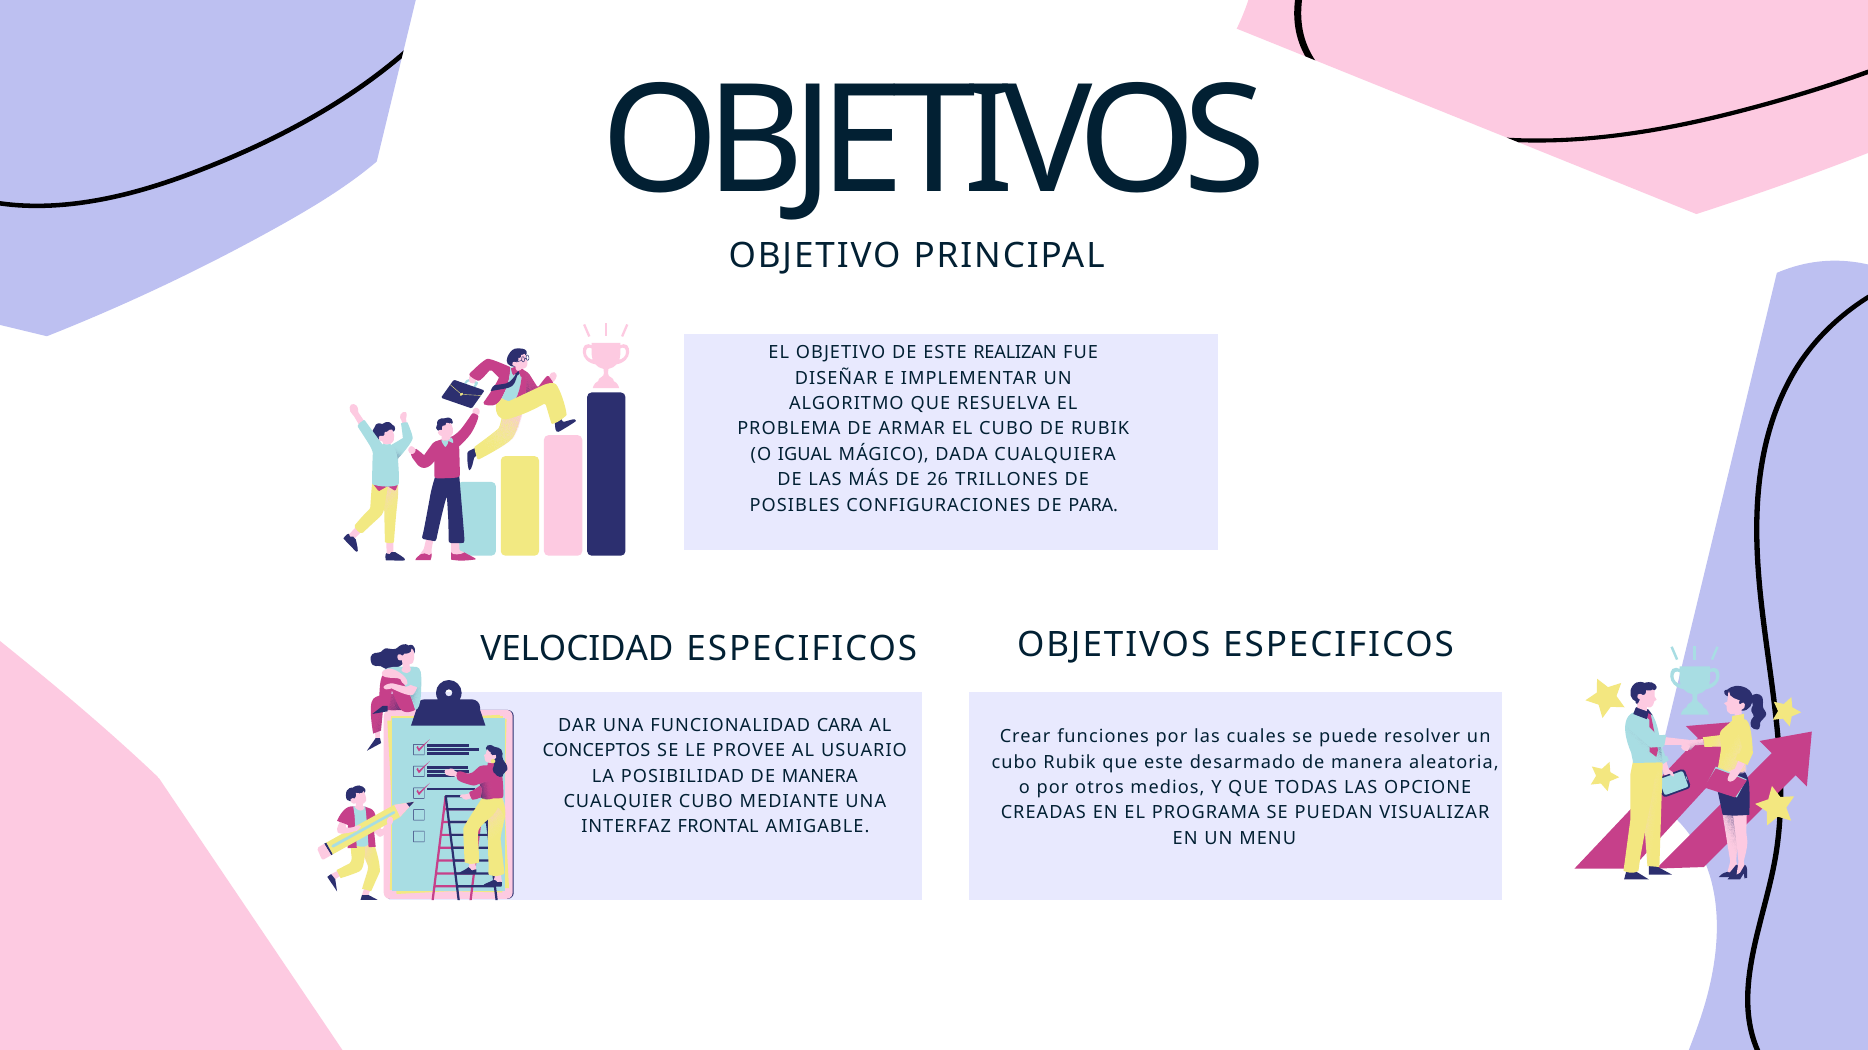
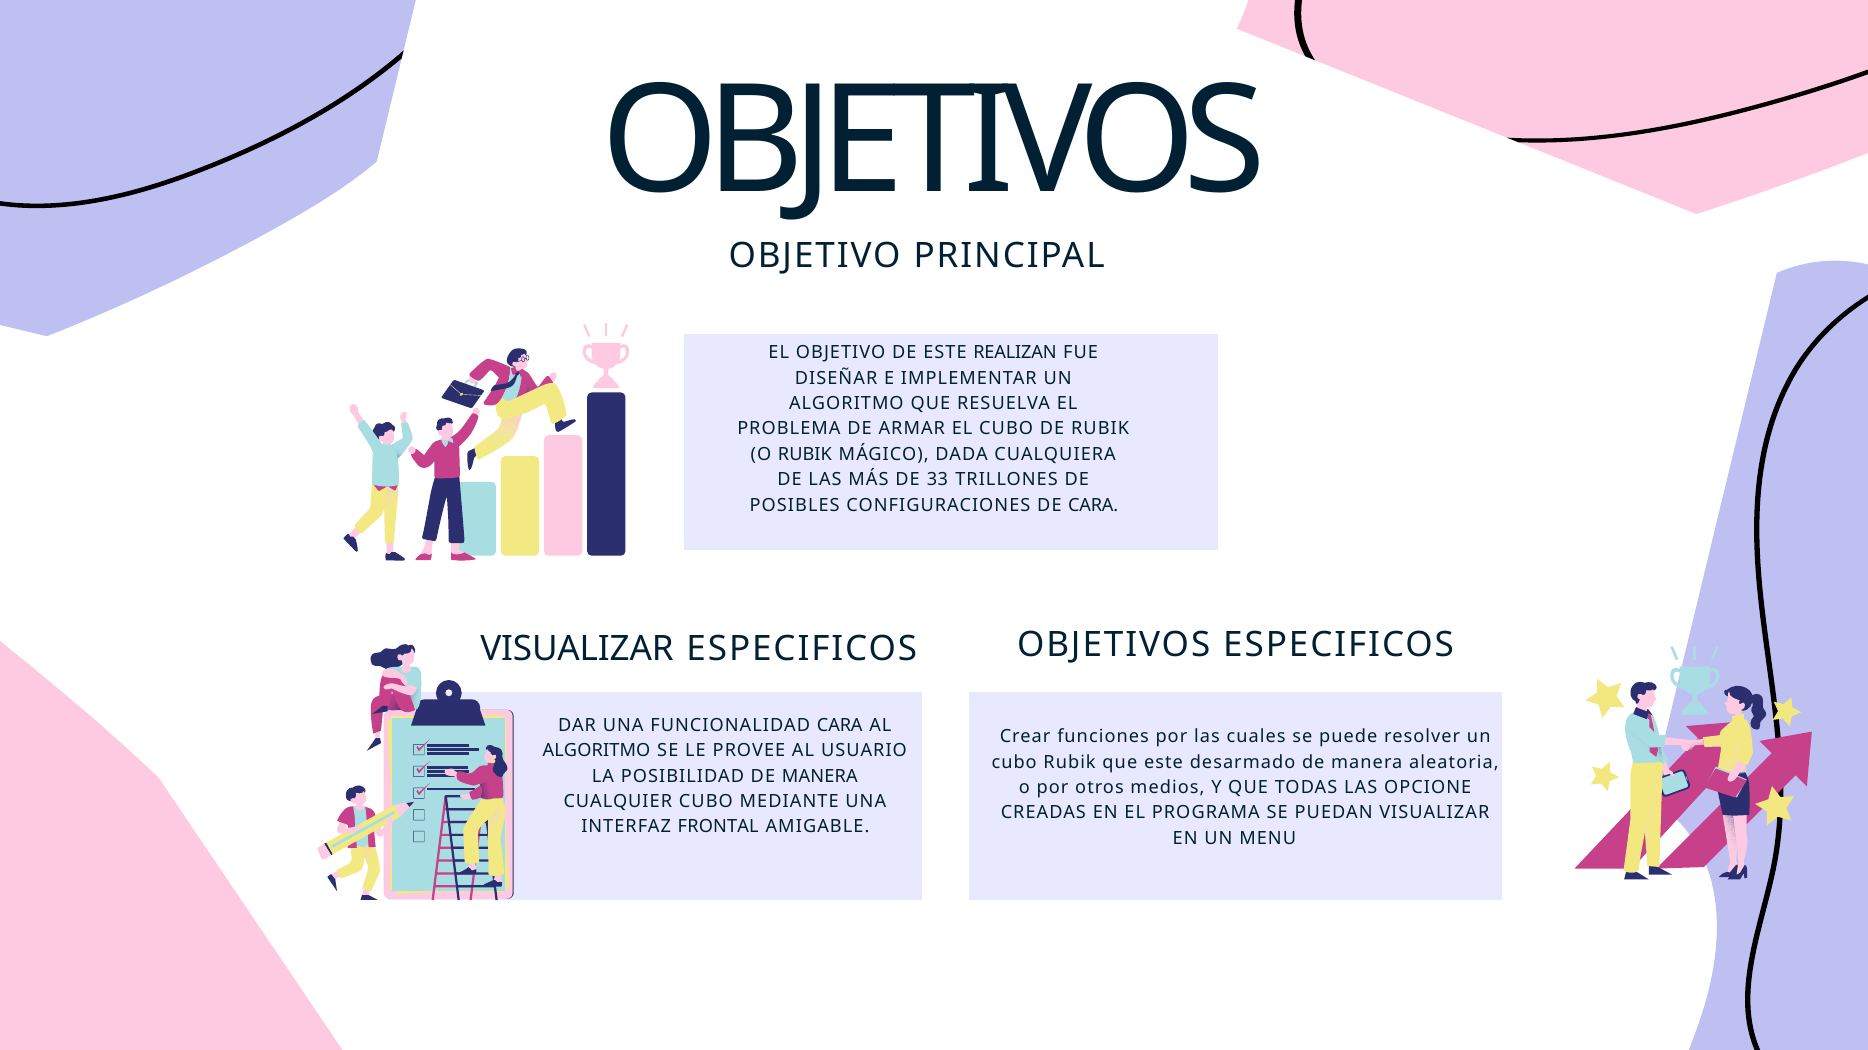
O IGUAL: IGUAL -> RUBIK (805, 455)
26: 26 -> 33 (937, 480)
DE PARA: PARA -> CARA (1093, 505)
VELOCIDAD: VELOCIDAD -> VISUALIZAR (577, 650)
CONCEPTOS: CONCEPTOS -> ALGORITMO (596, 751)
